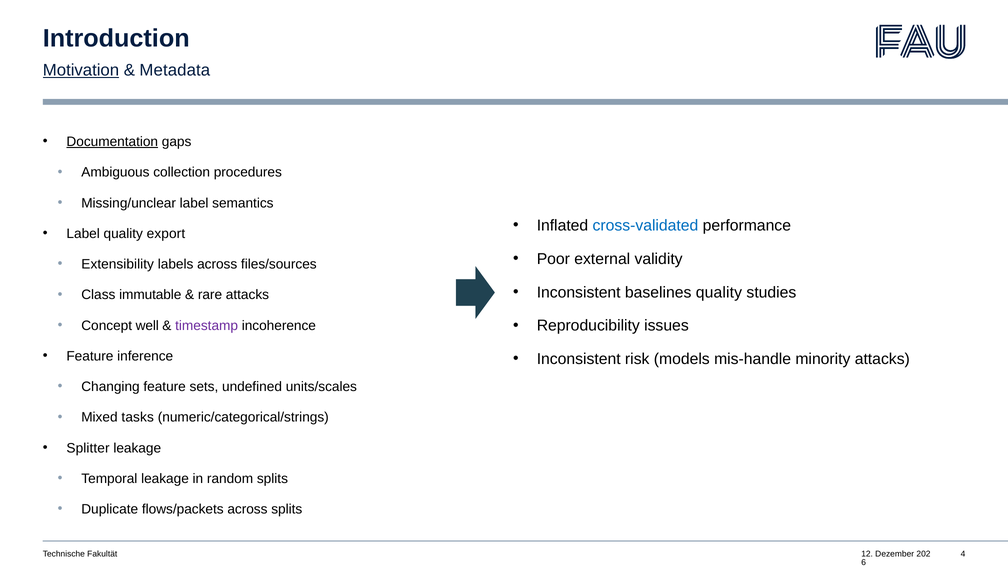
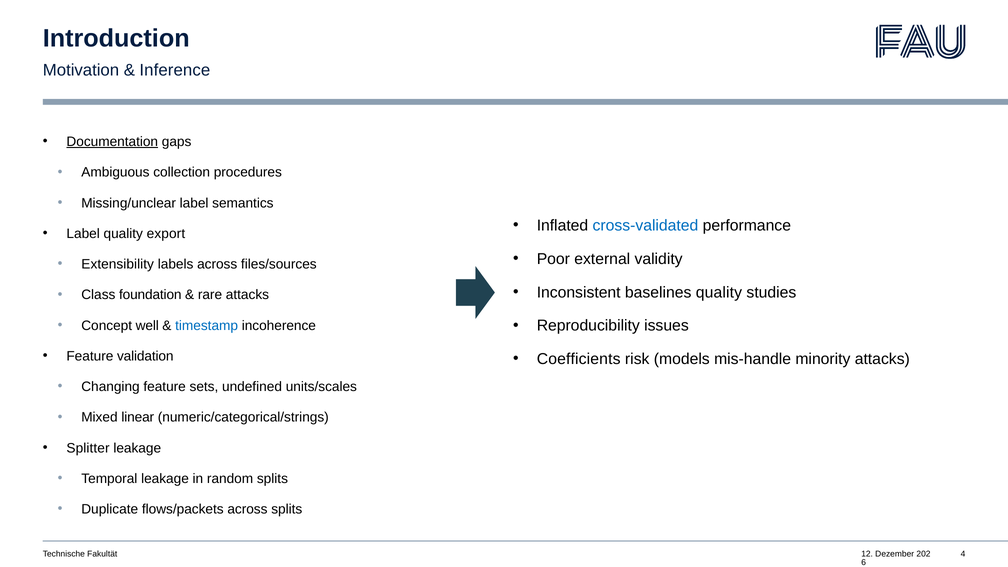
Motivation underline: present -> none (81, 70)
Metadata: Metadata -> Inference (175, 70)
immutable: immutable -> foundation (150, 295)
timestamp colour: purple -> blue (207, 326)
inference: inference -> validation (145, 356)
Inconsistent: Inconsistent -> Coefficients (579, 359)
tasks: tasks -> linear (138, 417)
